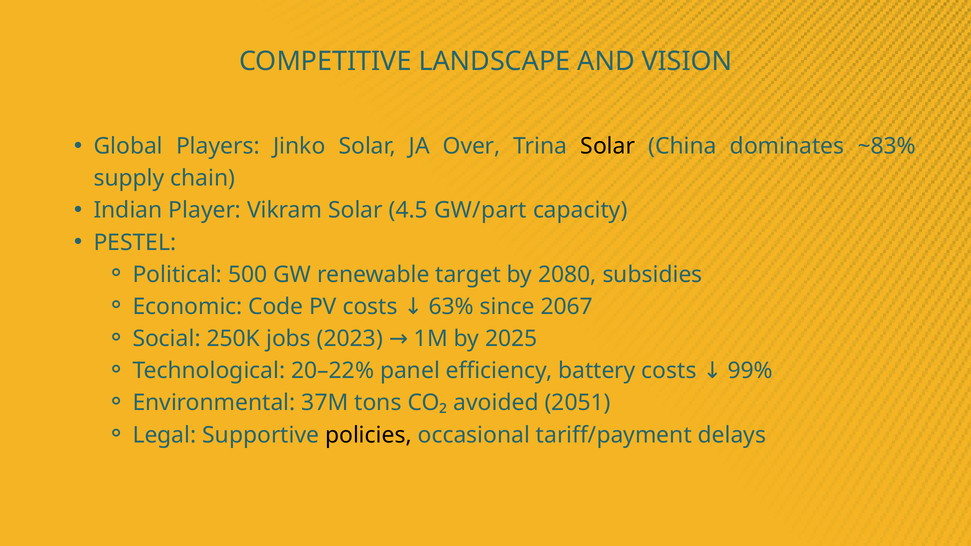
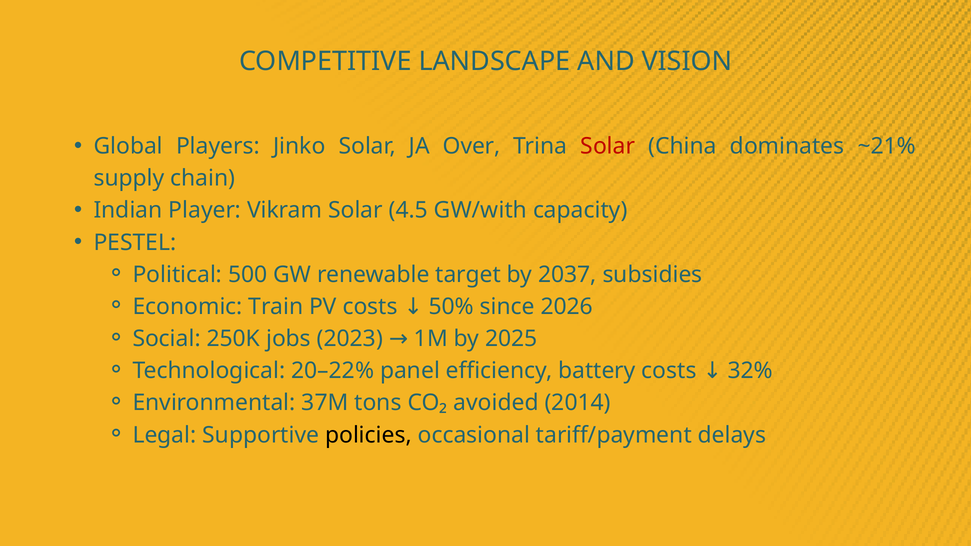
Solar colour: black -> red (608, 146)
~83%: ~83% -> ~21% (887, 146)
GW/part: GW/part -> GW/with (480, 210)
2080: 2080 -> 2037 (567, 275)
Code: Code -> Train (276, 307)
63%: 63% -> 50% (451, 307)
2067: 2067 -> 2026 (567, 307)
99%: 99% -> 32% (750, 371)
2051: 2051 -> 2014 (578, 403)
